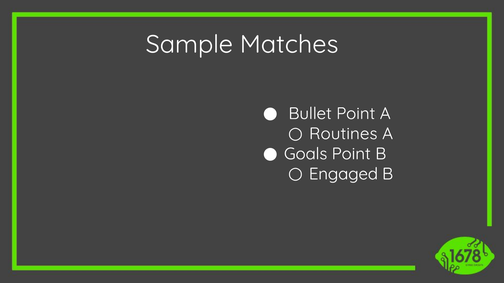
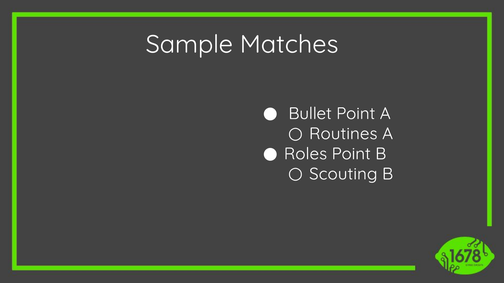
Goals: Goals -> Roles (306, 154)
Engaged: Engaged -> Scouting (343, 174)
